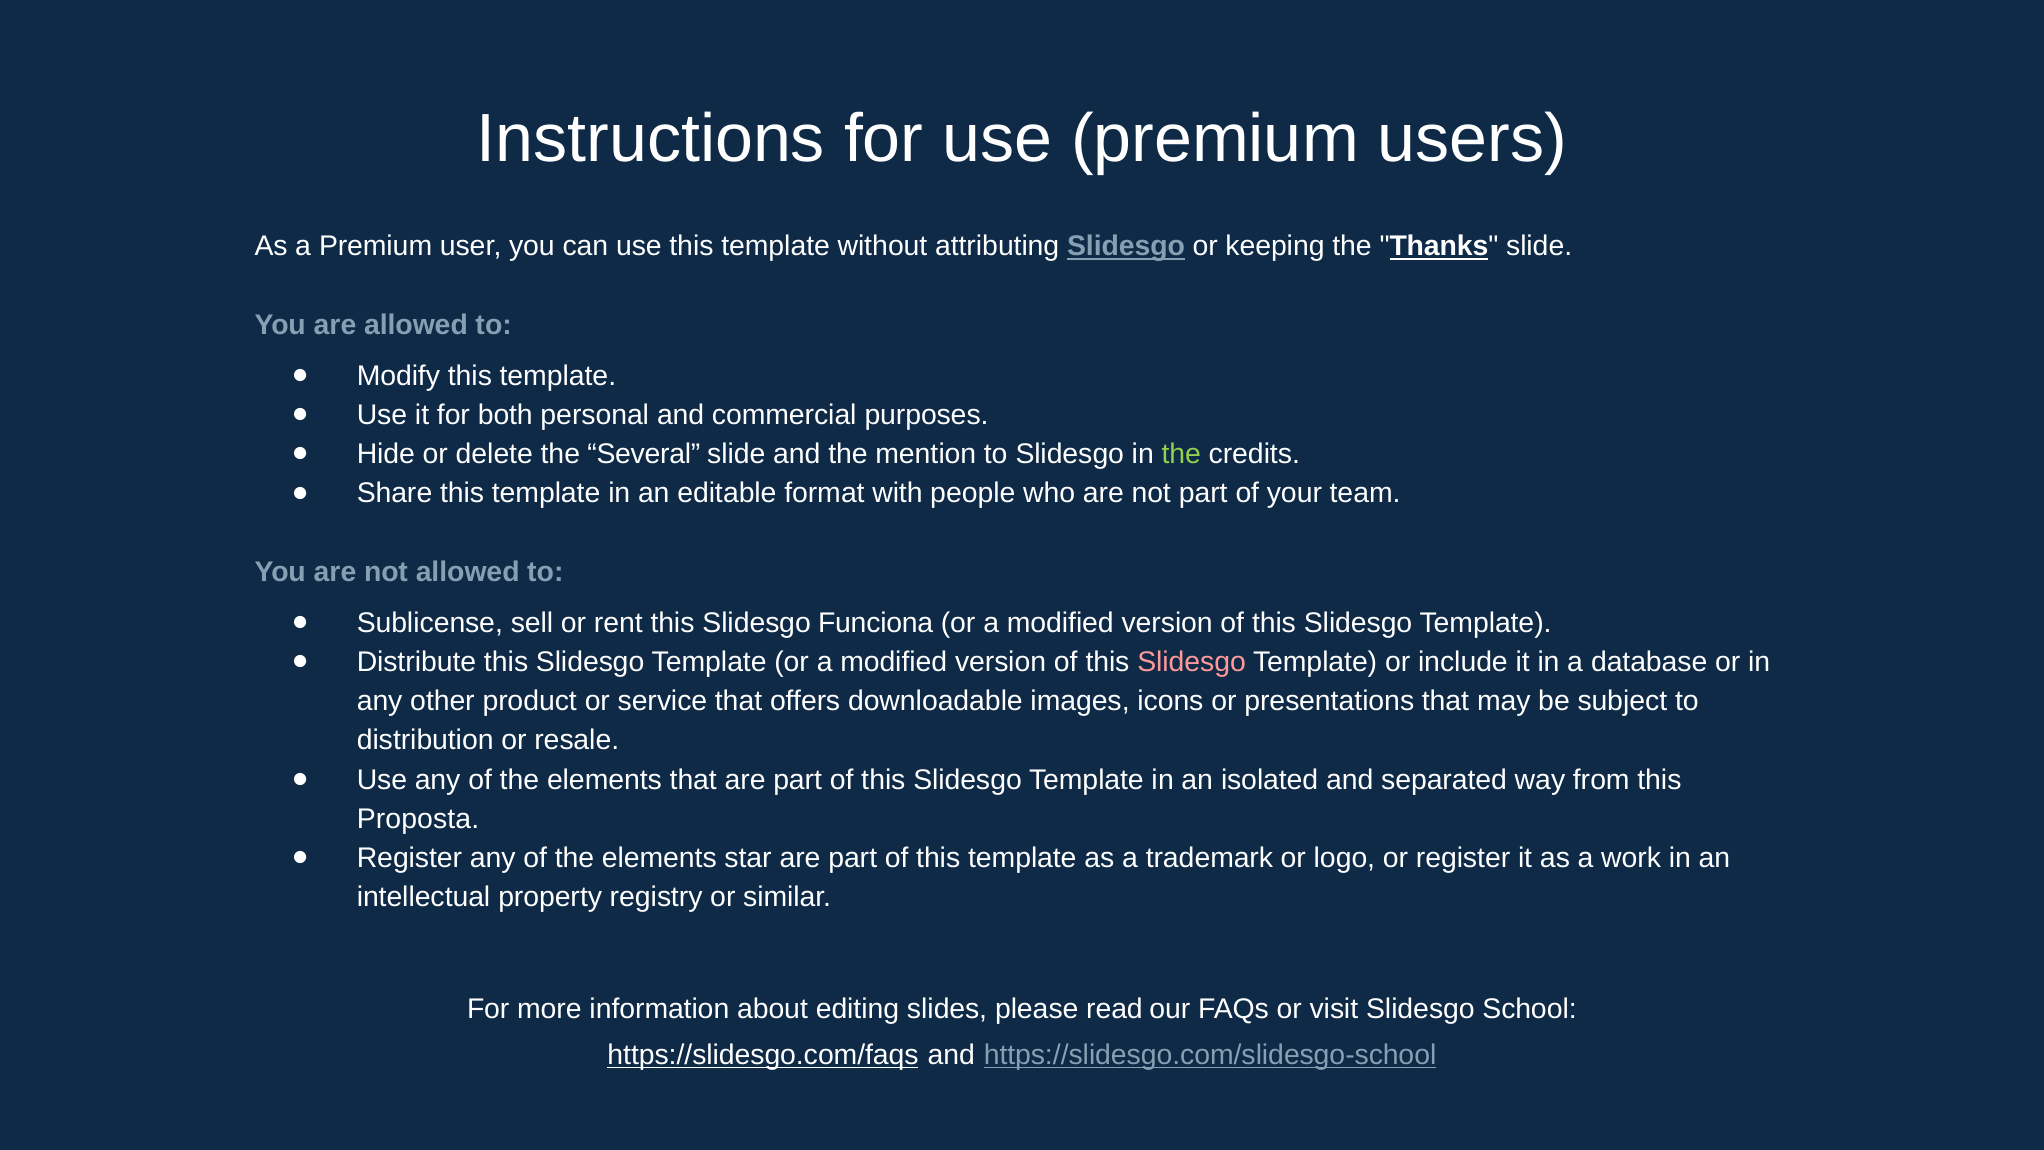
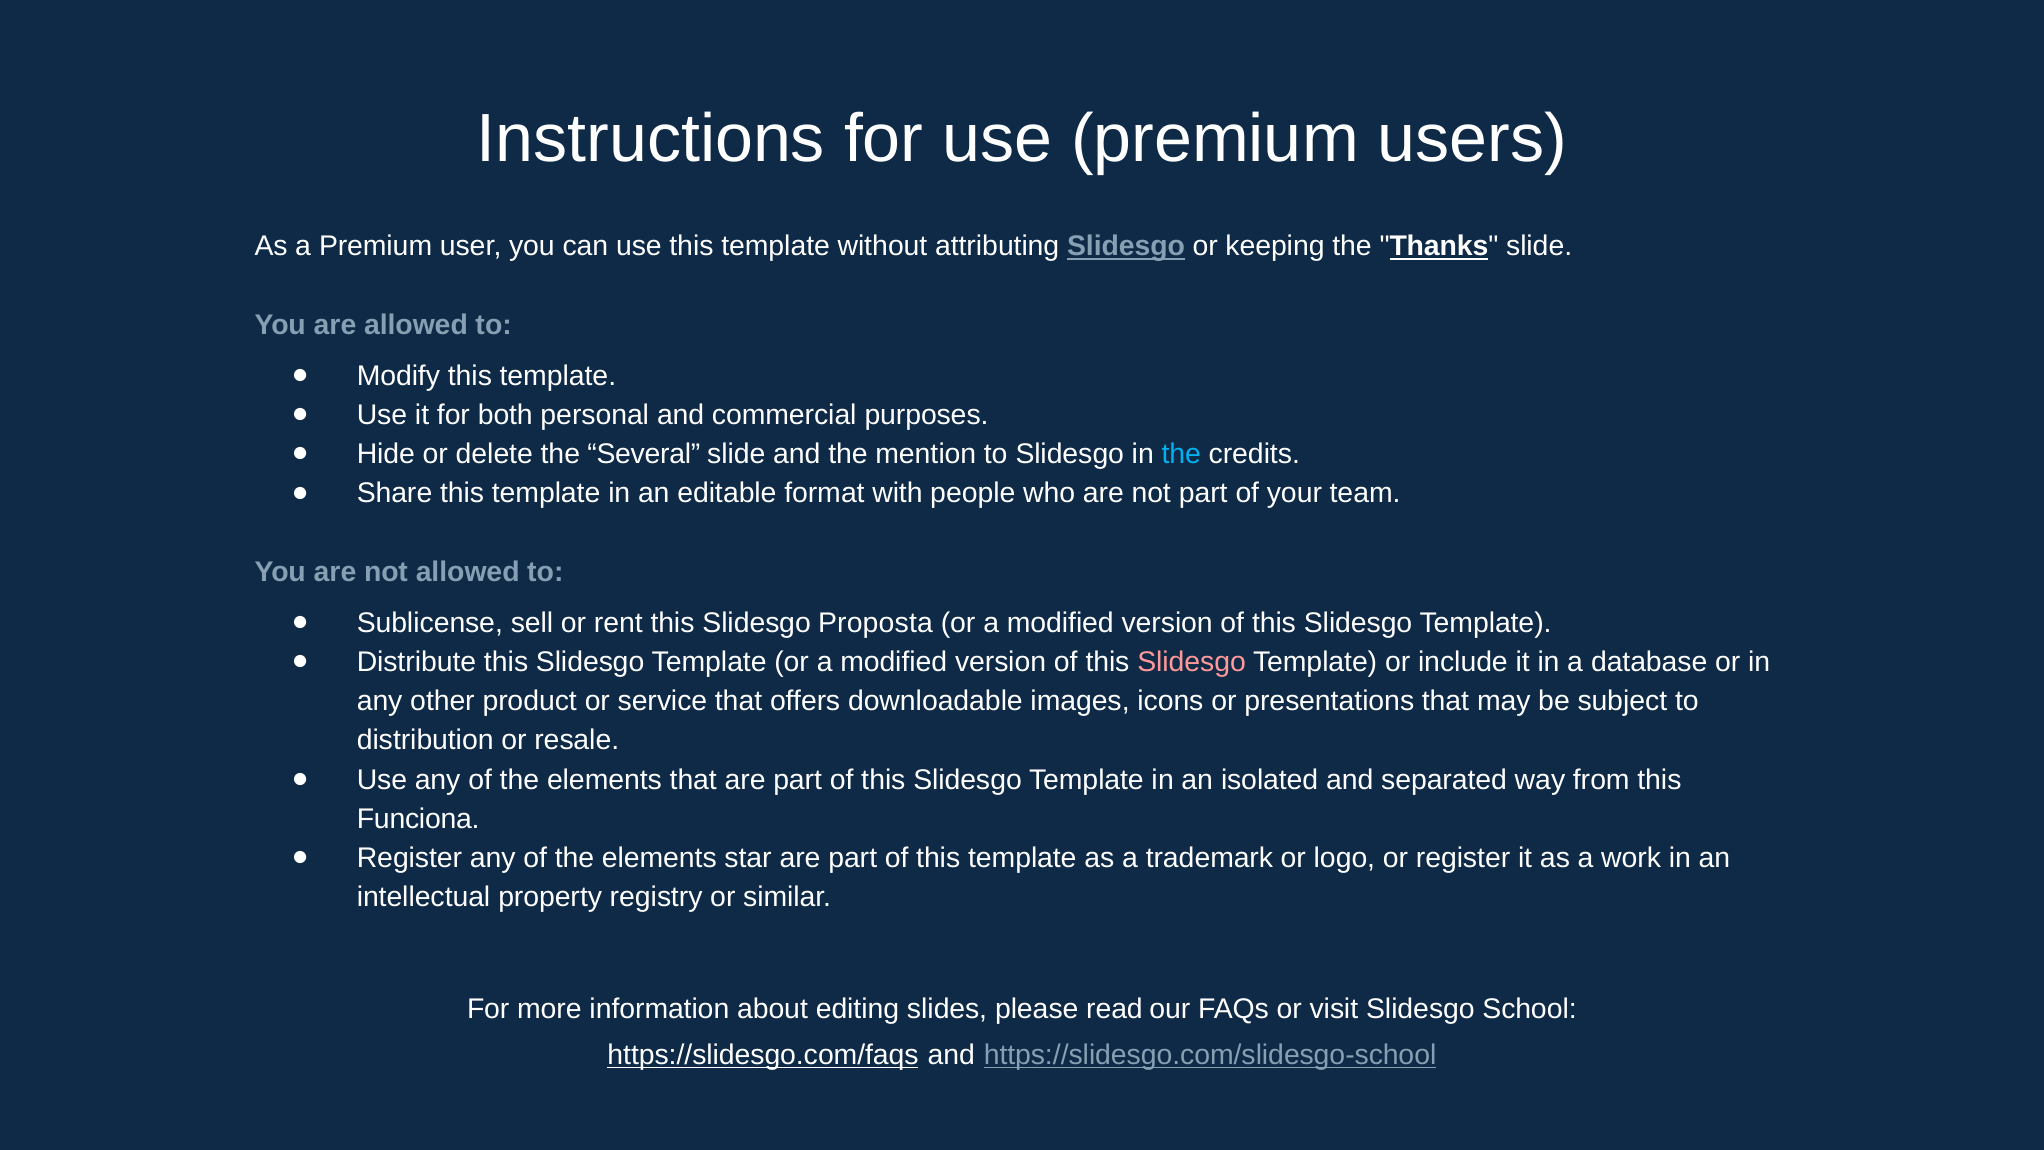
the colour: light green -> light blue (1181, 454)
Funciona: Funciona -> Proposta (875, 623)
Proposta: Proposta -> Funciona (418, 819)
